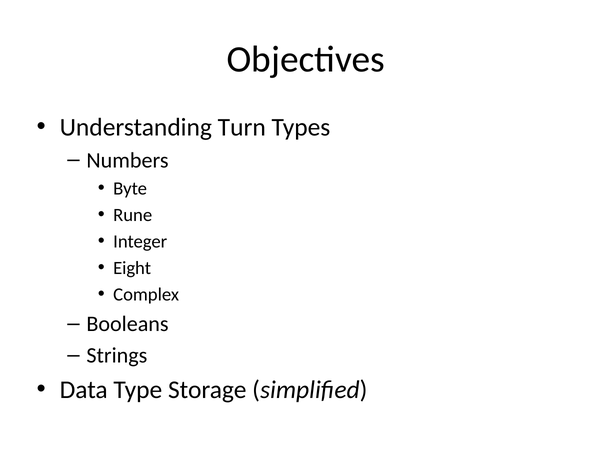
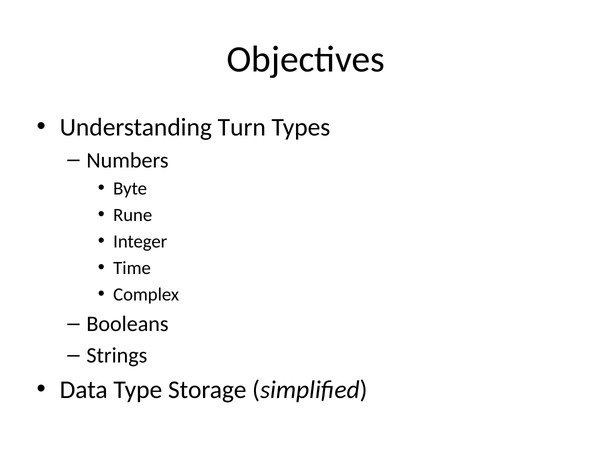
Eight: Eight -> Time (132, 268)
